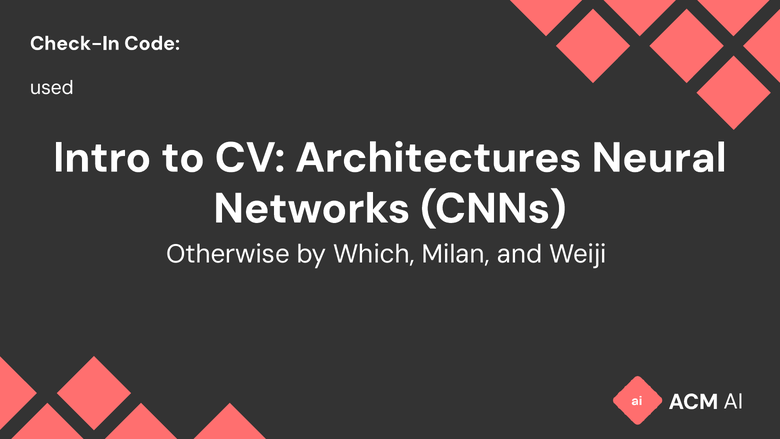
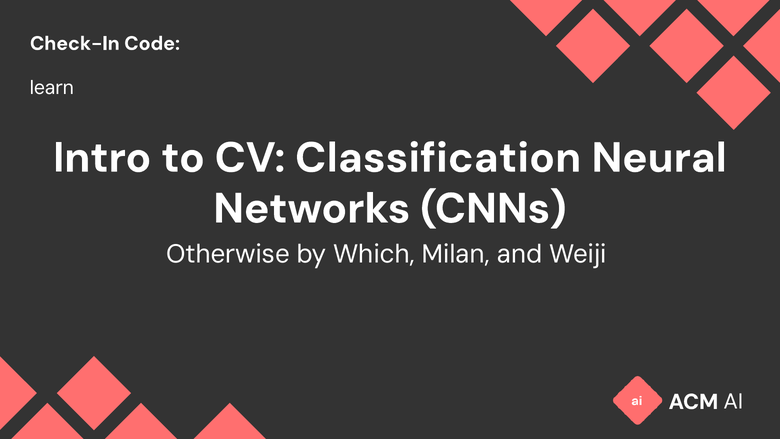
used: used -> learn (52, 88)
Architectures: Architectures -> Classification (438, 158)
